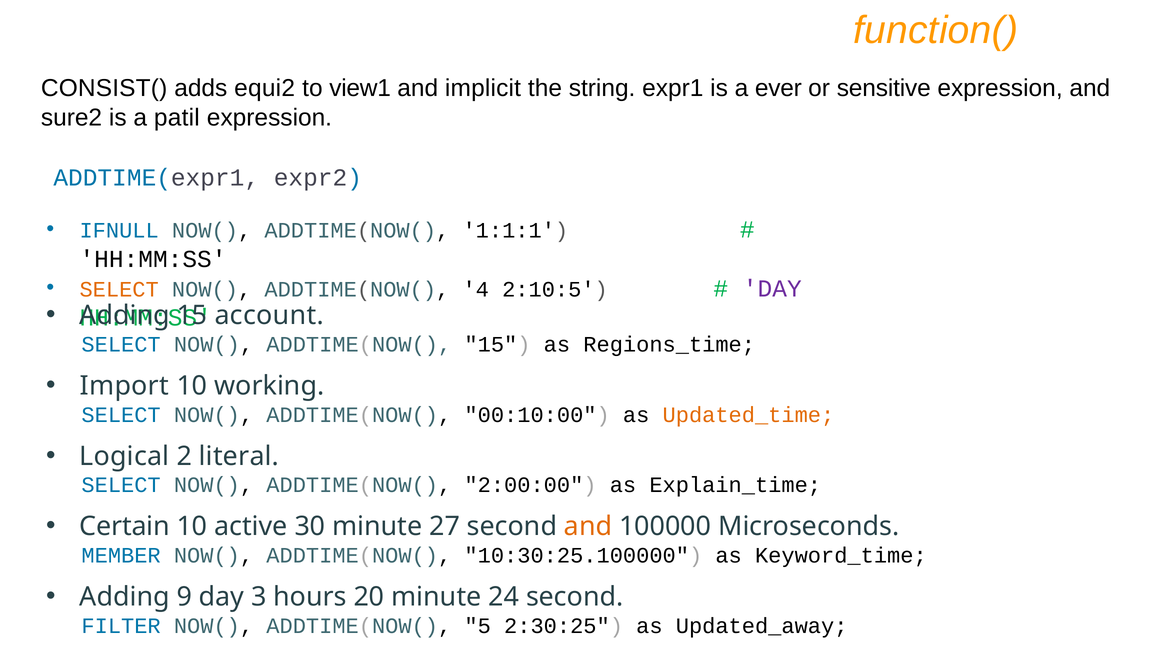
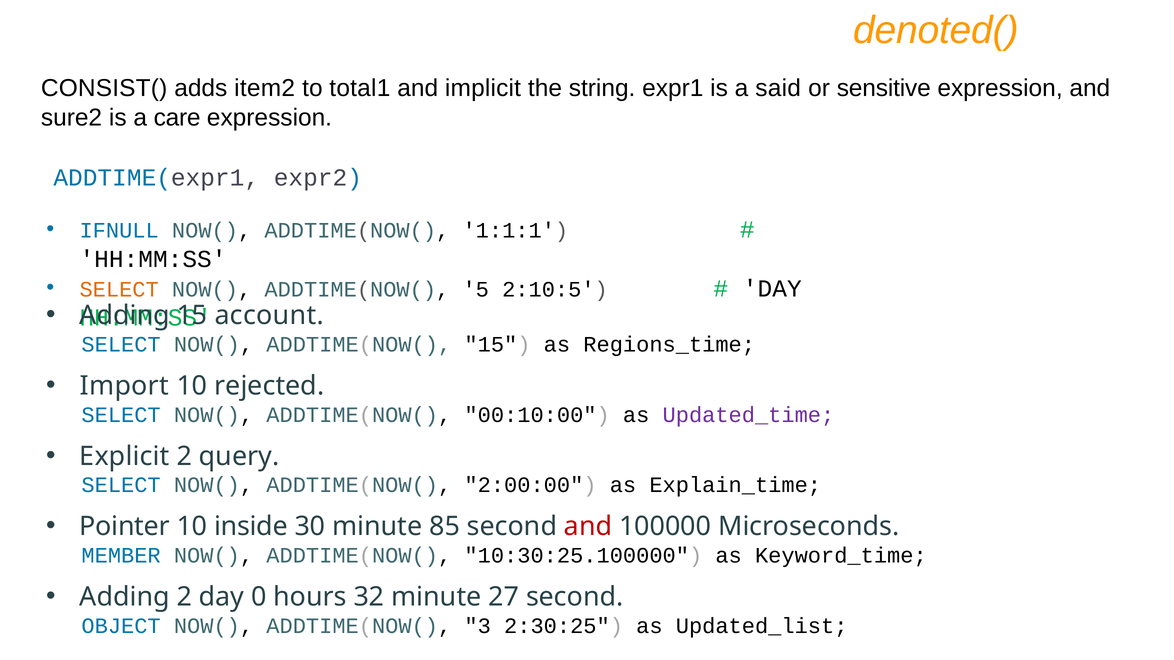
function(: function( -> denoted( (936, 31)
equi2: equi2 -> item2 (265, 88)
view1: view1 -> total1 (360, 88)
ever: ever -> said (778, 88)
patil: patil -> care (177, 118)
4: 4 -> 5 (476, 289)
DAY colour: purple -> black (772, 289)
working: working -> rejected (269, 386)
Updated_time colour: orange -> purple (748, 415)
Logical: Logical -> Explicit (124, 456)
literal: literal -> query (239, 456)
Certain: Certain -> Pointer (125, 527)
active: active -> inside (251, 527)
27: 27 -> 85 (445, 527)
and colour: orange -> red (588, 527)
Adding 9: 9 -> 2 (184, 597)
3: 3 -> 0 (259, 597)
20: 20 -> 32 (369, 597)
24: 24 -> 27 (504, 597)
FILTER: FILTER -> OBJECT (121, 626)
5: 5 -> 3 (478, 626)
Updated_away: Updated_away -> Updated_list (762, 626)
